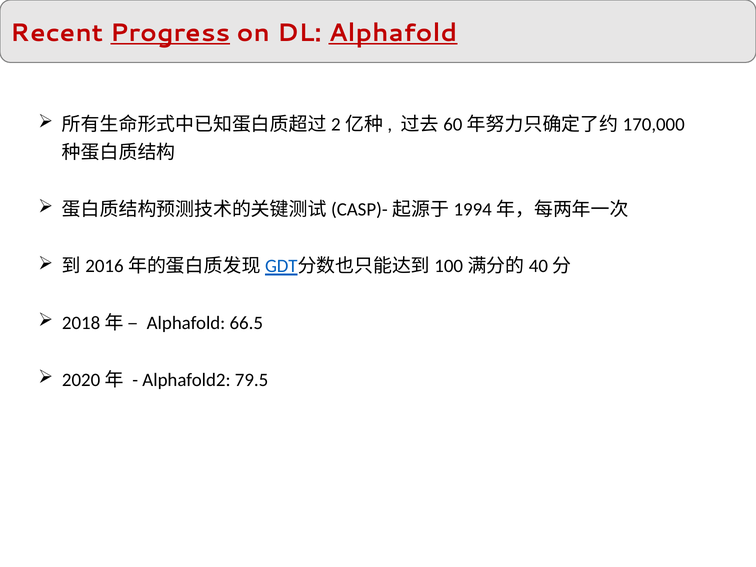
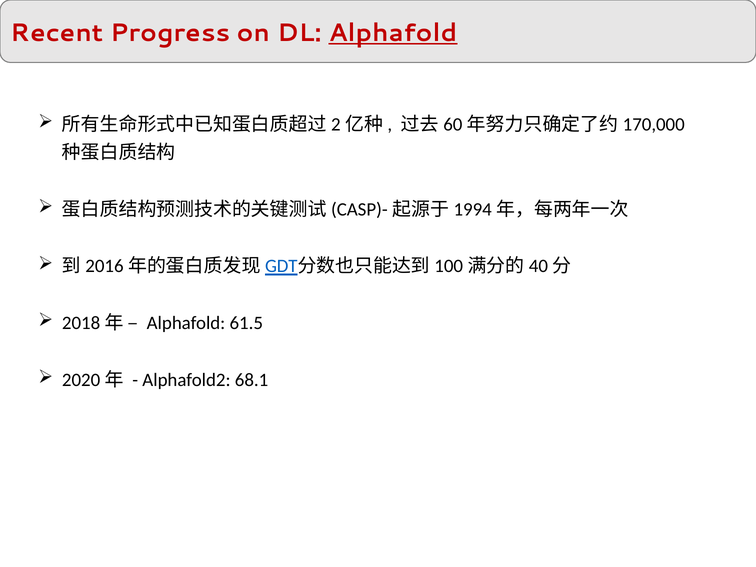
Progress underline: present -> none (170, 33)
66.5: 66.5 -> 61.5 (246, 323)
79.5: 79.5 -> 68.1 (252, 380)
